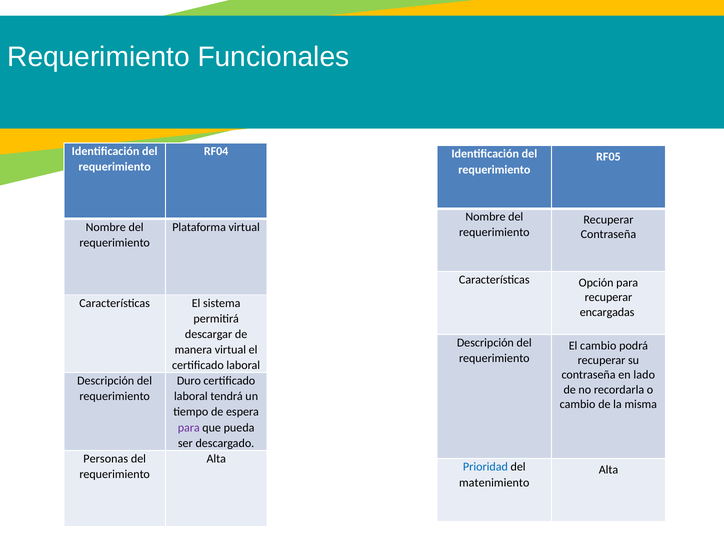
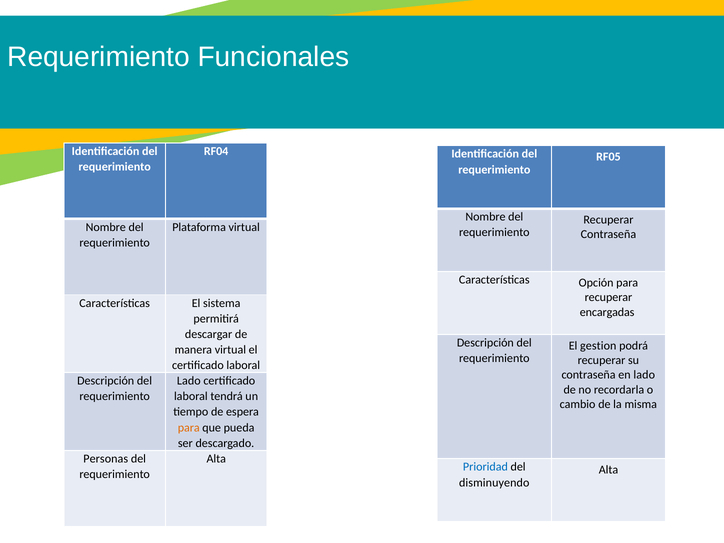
El cambio: cambio -> gestion (598, 346)
Duro: Duro -> Lado (189, 381)
para colour: purple -> orange (189, 428)
matenimiento: matenimiento -> disminuyendo (494, 483)
